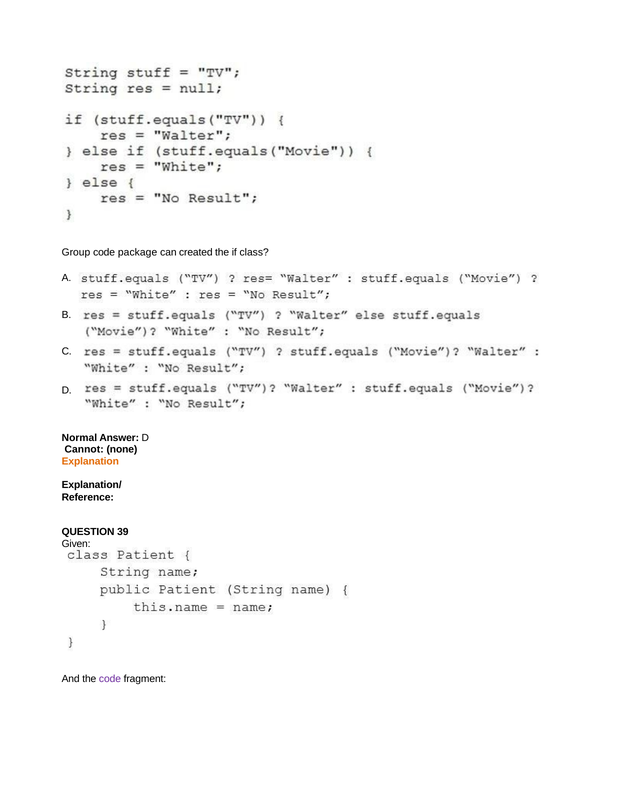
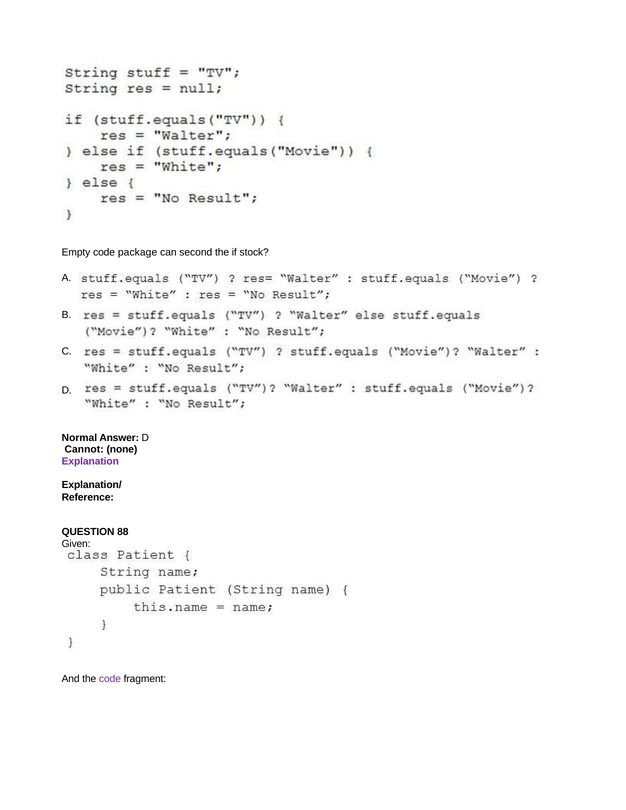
Group: Group -> Empty (76, 253)
created: created -> second (196, 253)
class: class -> stock (254, 253)
Explanation colour: orange -> purple (90, 461)
39: 39 -> 88 (123, 532)
